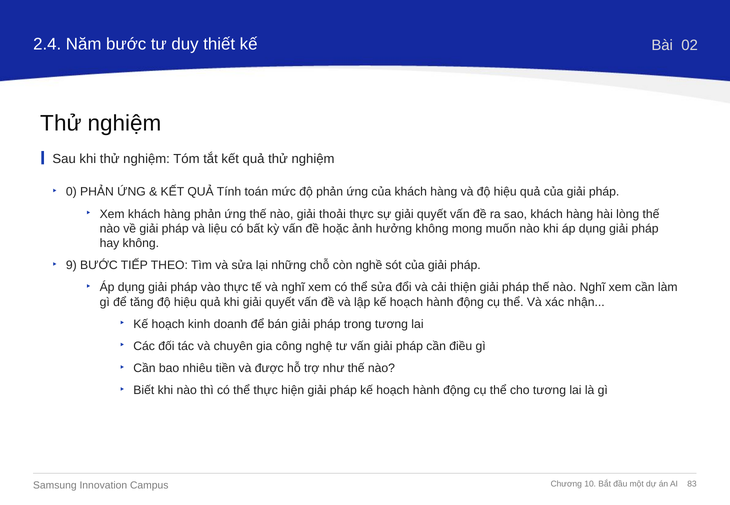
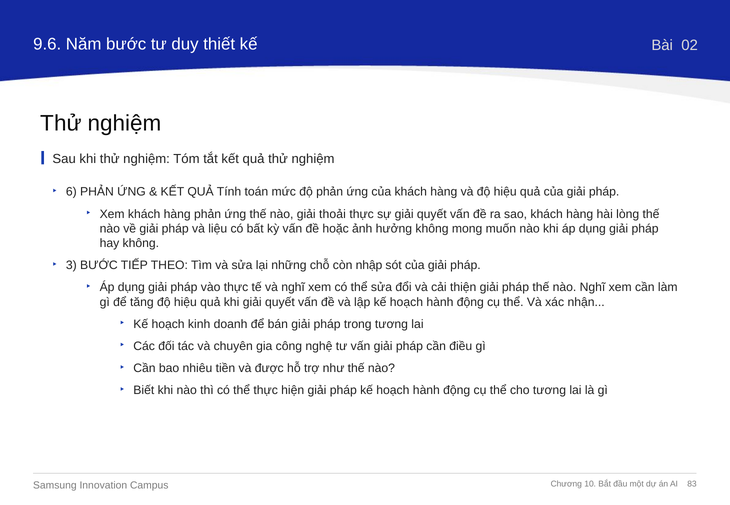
2.4: 2.4 -> 9.6 (47, 44)
0: 0 -> 6 (71, 192)
9: 9 -> 3 (71, 266)
nghề: nghề -> nhập (369, 266)
